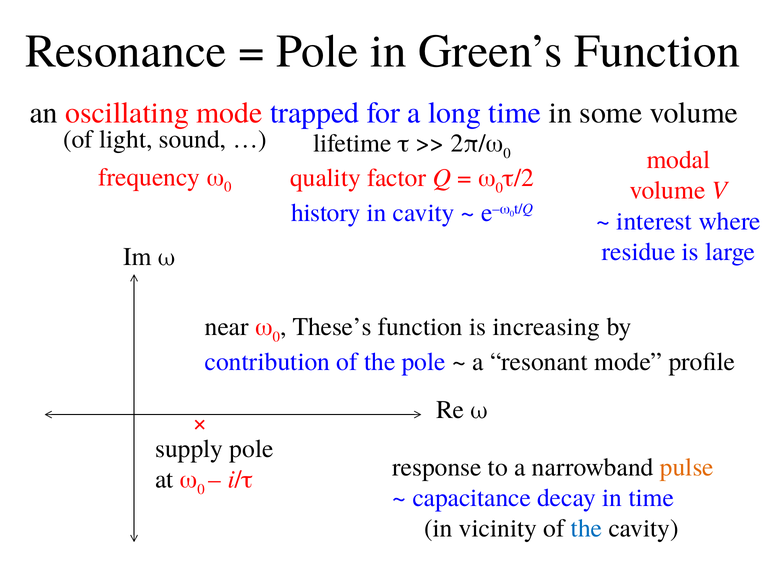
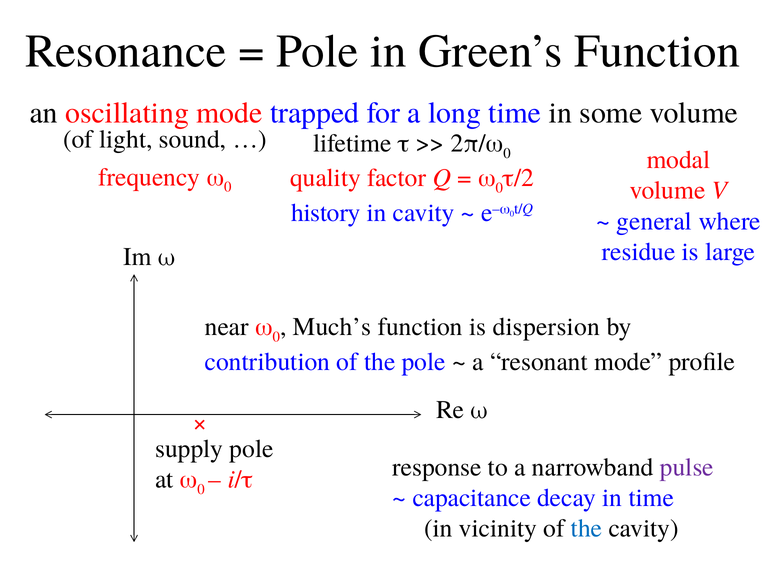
interest: interest -> general (654, 221)
These’s: These’s -> Much’s (332, 327)
increasing: increasing -> dispersion (546, 327)
pulse colour: orange -> purple (687, 468)
